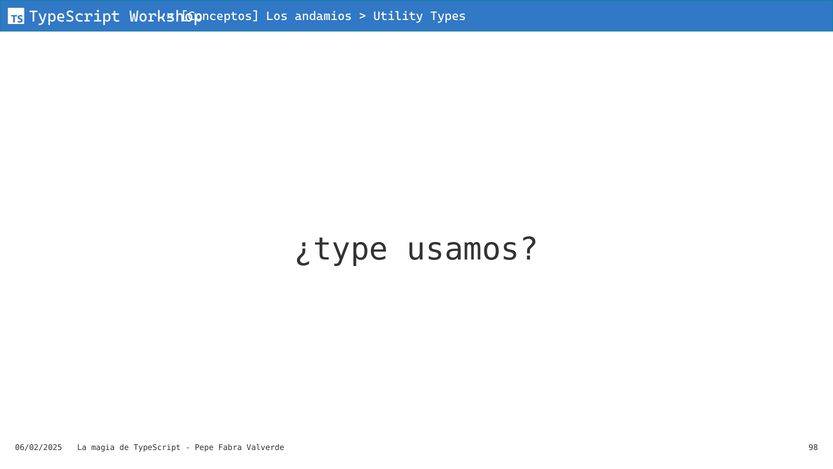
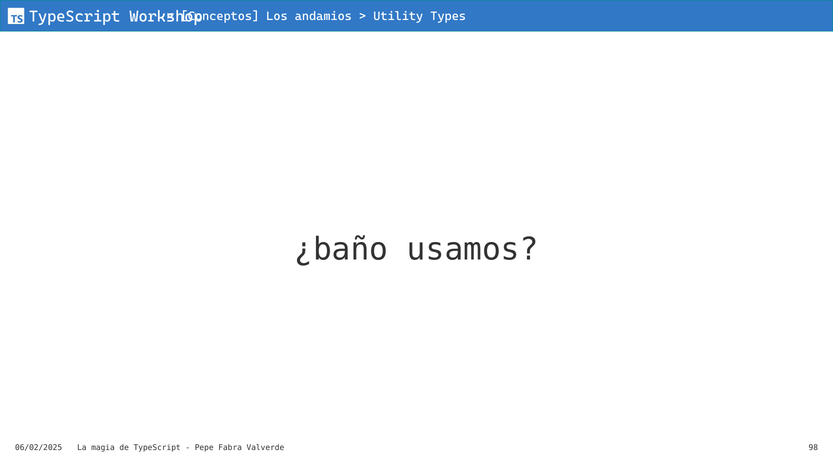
¿type: ¿type -> ¿baño (341, 249)
